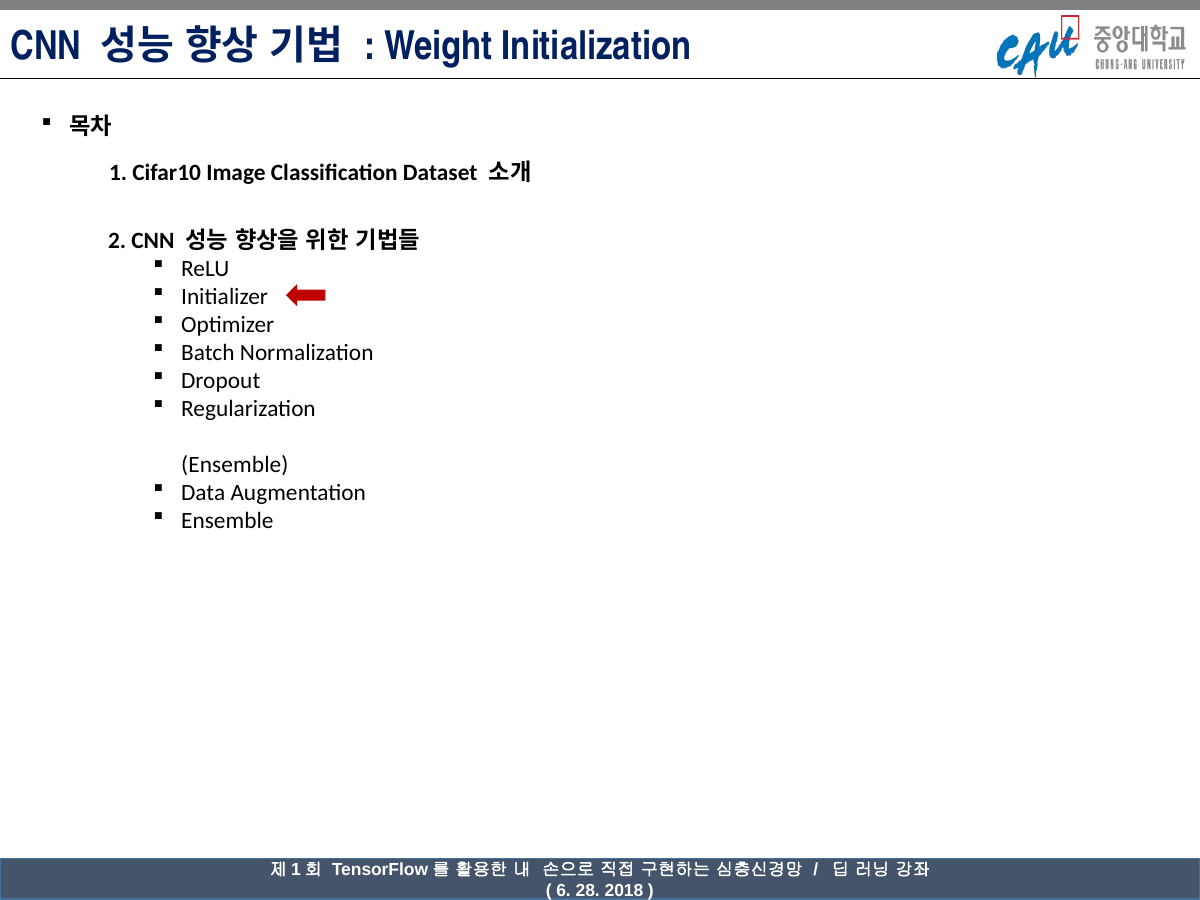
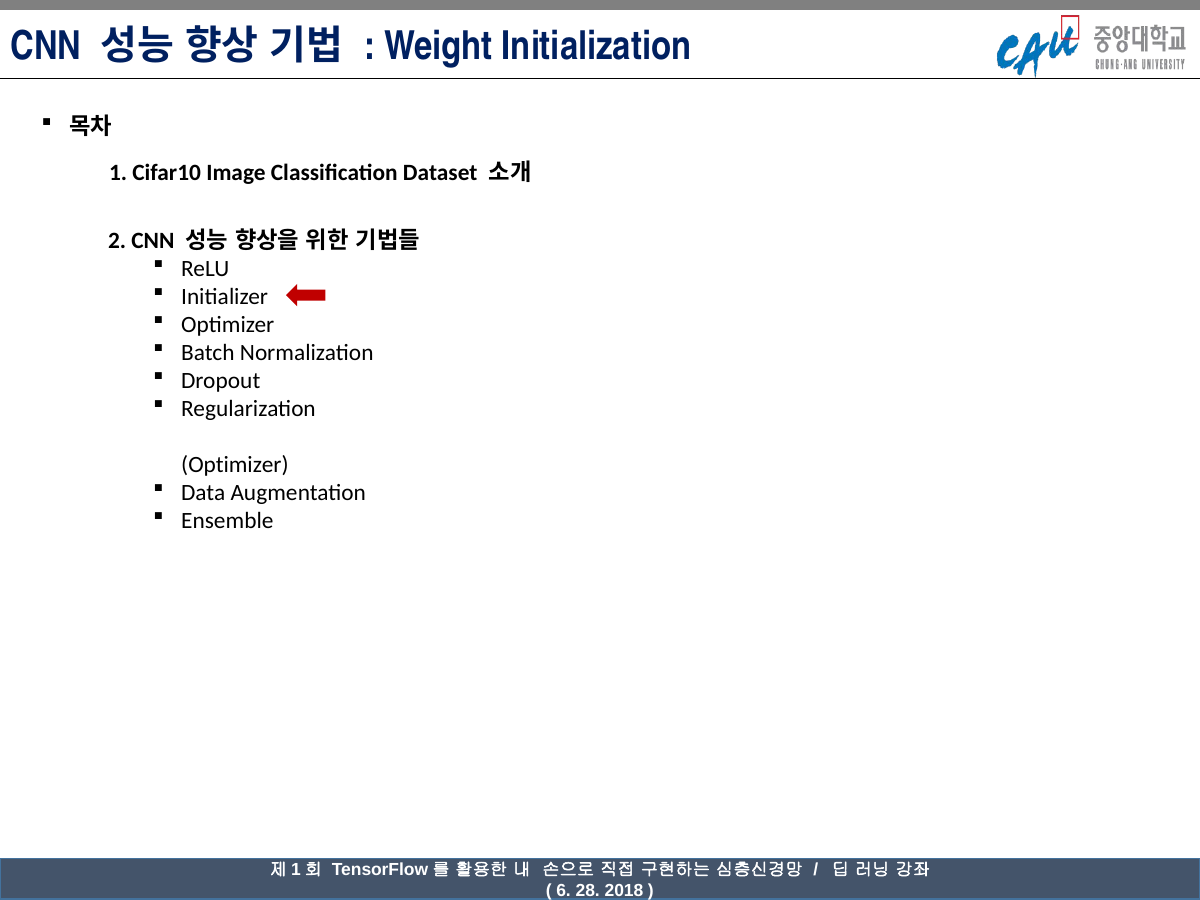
Ensemble: Ensemble -> Optimizer (235, 465)
